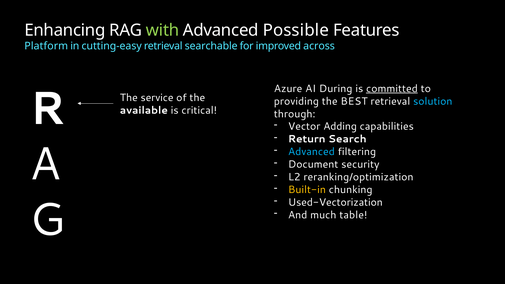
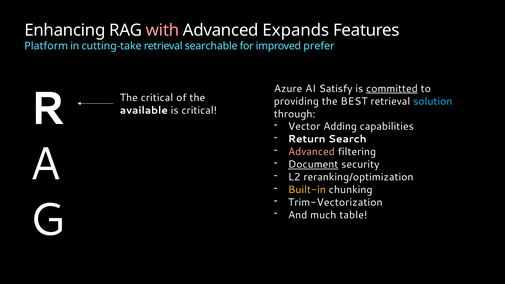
with colour: light green -> pink (163, 30)
Possible: Possible -> Expands (296, 30)
cutting-easy: cutting-easy -> cutting-take (112, 46)
across: across -> prefer (319, 46)
During: During -> Satisfy (336, 89)
The service: service -> critical (157, 98)
Advanced colour: light blue -> pink (311, 152)
Document underline: none -> present (313, 164)
Used-Vectorization: Used-Vectorization -> Trim-Vectorization (335, 202)
